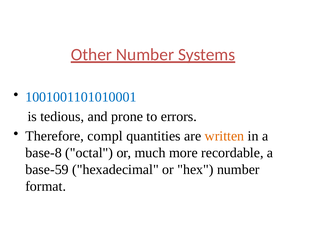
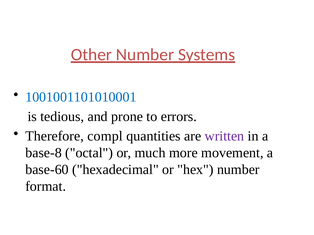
written colour: orange -> purple (224, 136)
recordable: recordable -> movement (232, 153)
base-59: base-59 -> base-60 (47, 170)
